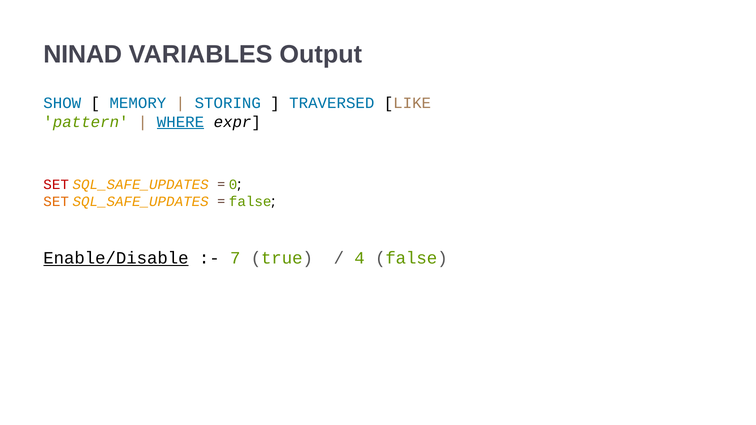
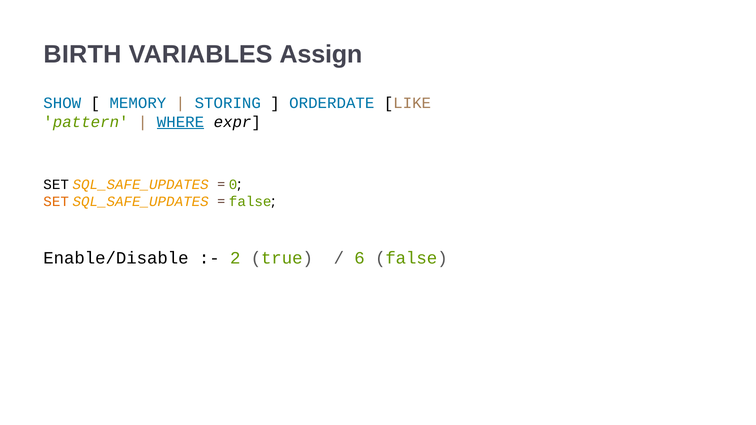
NINAD: NINAD -> BIRTH (82, 55)
Output: Output -> Assign (321, 55)
TRAVERSED: TRAVERSED -> ORDERDATE (332, 103)
SET colour: red -> black (56, 185)
Enable/Disable underline: present -> none (116, 258)
7: 7 -> 2 (235, 258)
4: 4 -> 6 (360, 258)
